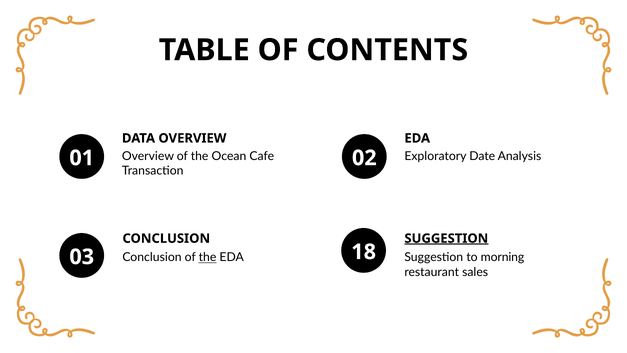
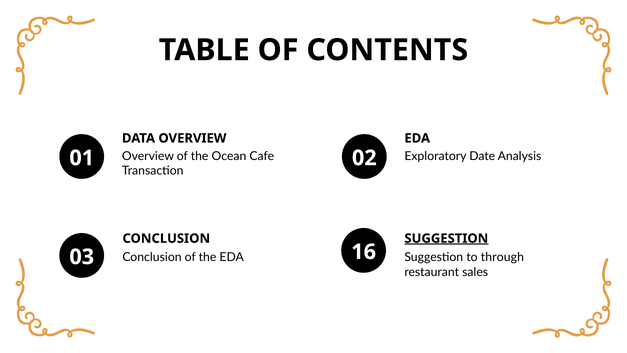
the underline: present -> none (208, 257)
morning: morning -> through (502, 257)
18: 18 -> 16 (364, 252)
